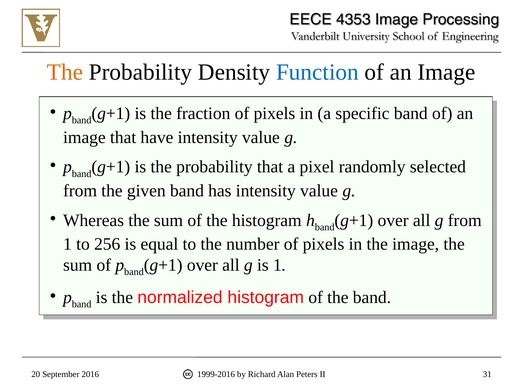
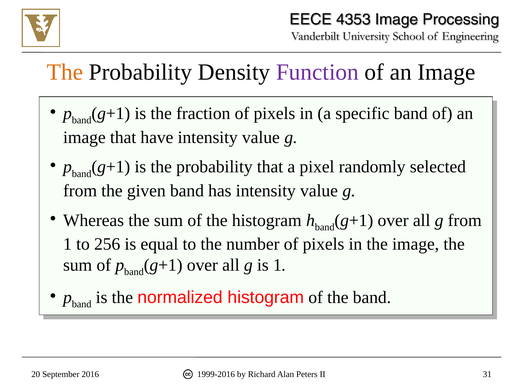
Function colour: blue -> purple (317, 72)
